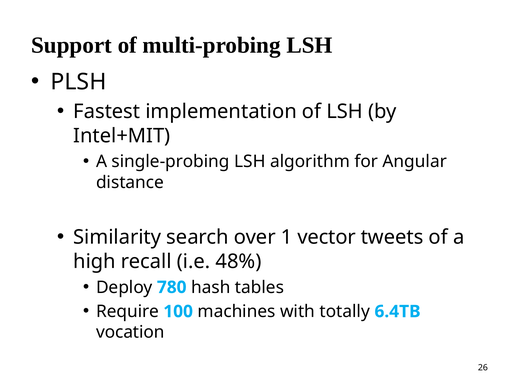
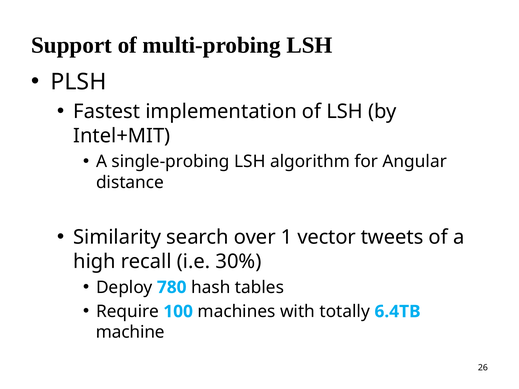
48%: 48% -> 30% (238, 262)
vocation: vocation -> machine (130, 332)
